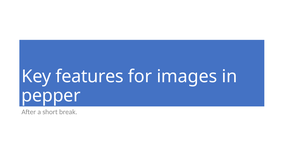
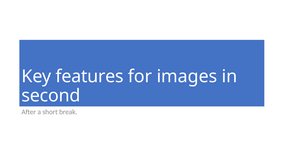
pepper: pepper -> second (51, 96)
